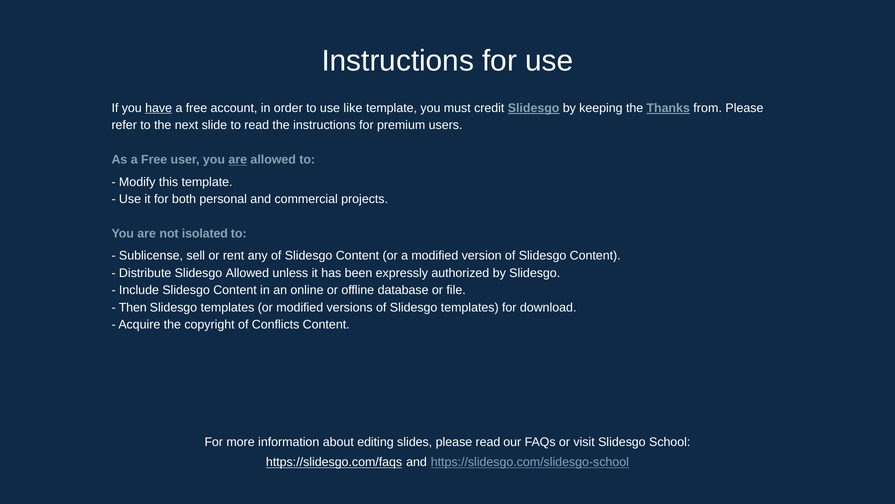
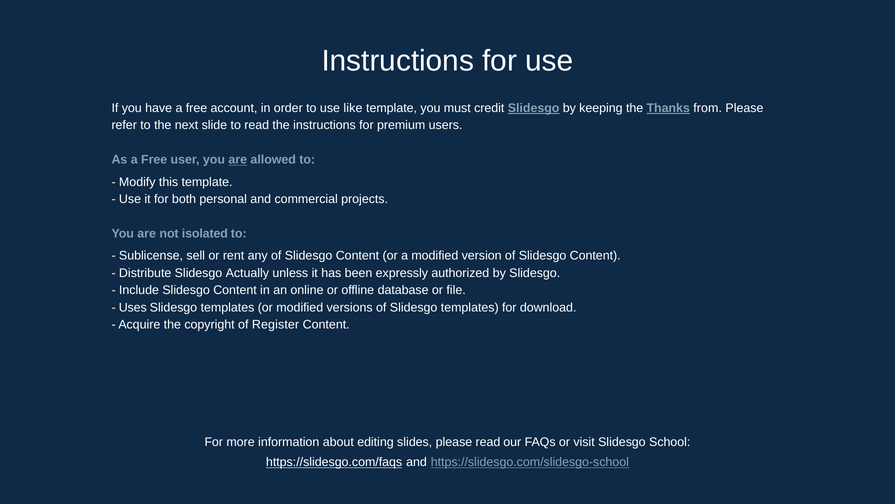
have underline: present -> none (159, 108)
Slidesgo Allowed: Allowed -> Actually (247, 273)
Then: Then -> Uses (133, 307)
Conflicts: Conflicts -> Register (276, 324)
